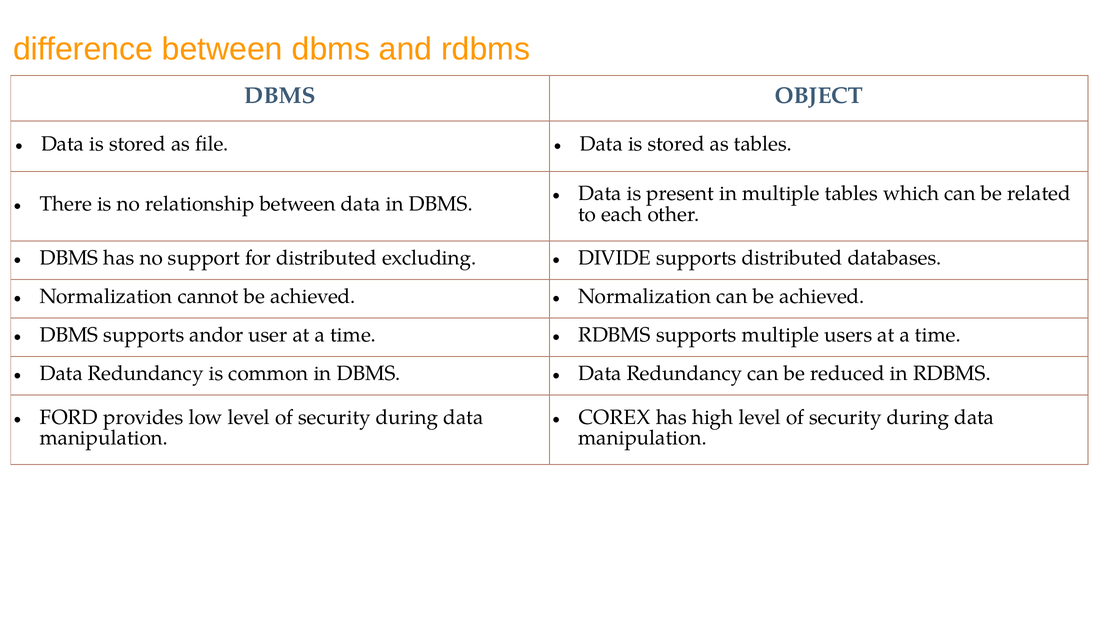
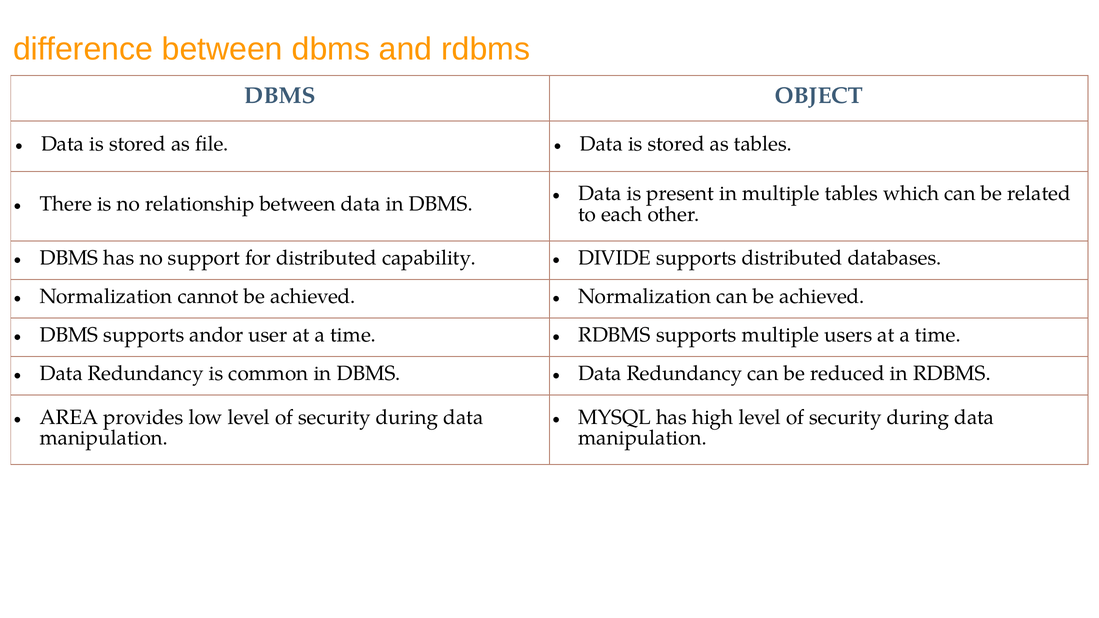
excluding: excluding -> capability (429, 258)
FORD: FORD -> AREA (69, 417)
COREX: COREX -> MYSQL (615, 417)
